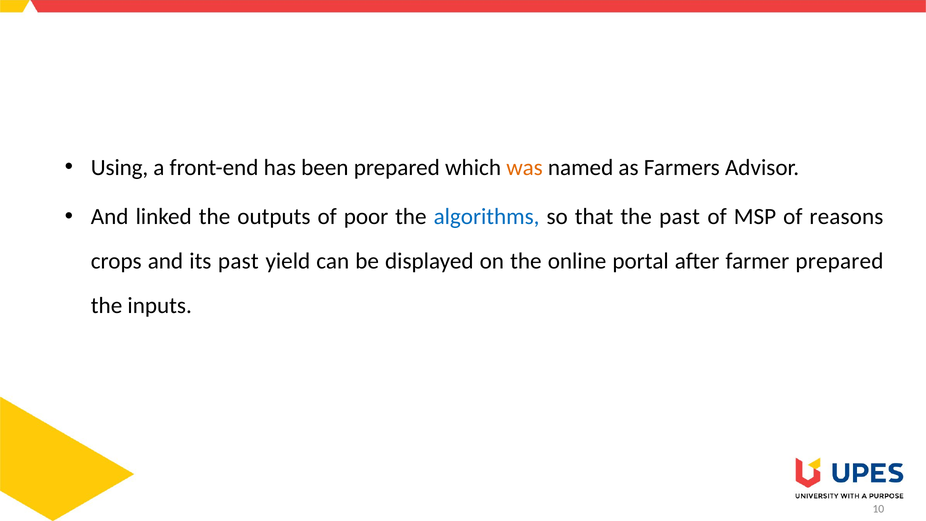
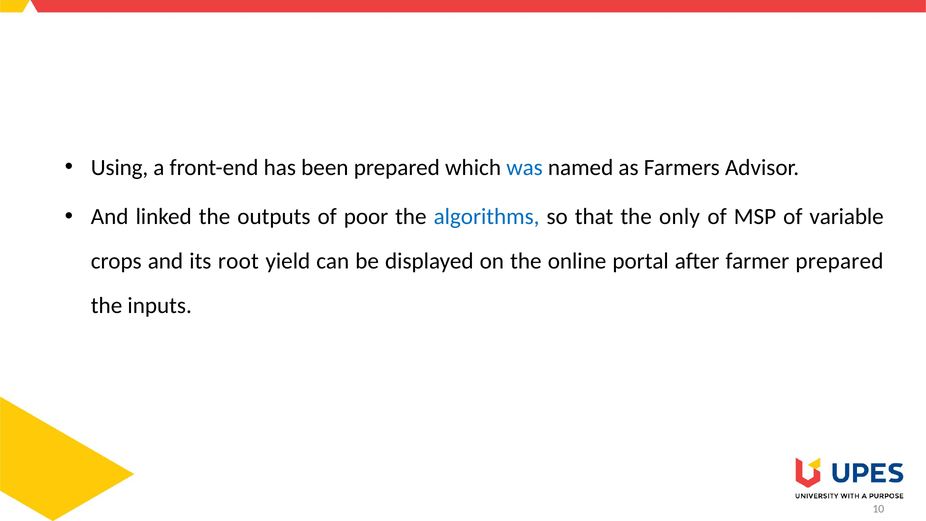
was colour: orange -> blue (524, 168)
the past: past -> only (680, 217)
reasons: reasons -> variable (847, 217)
its past: past -> root (238, 261)
